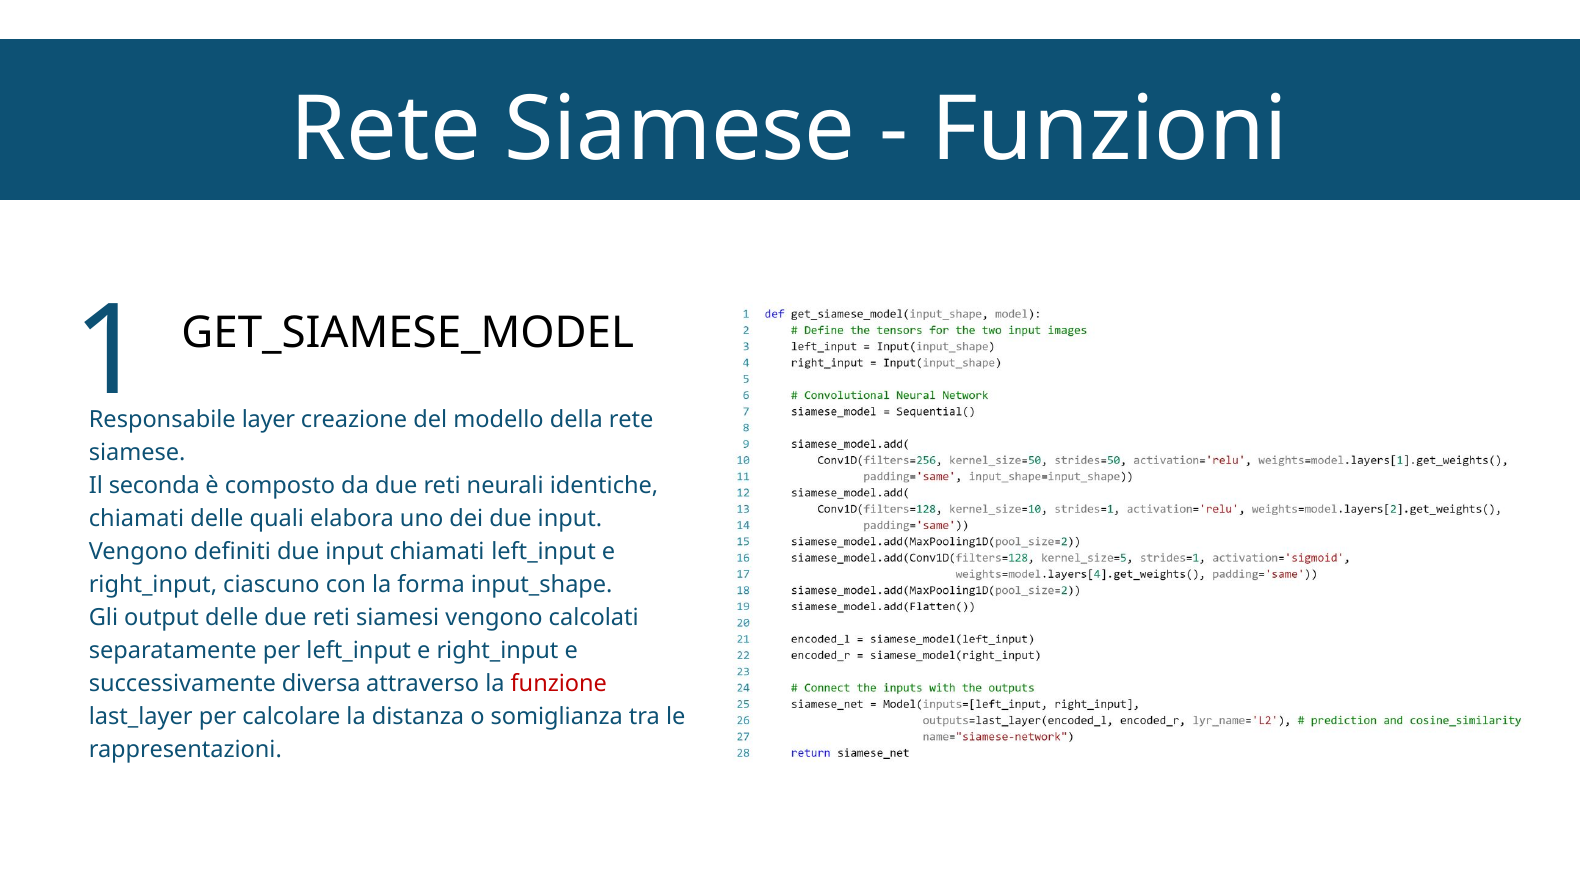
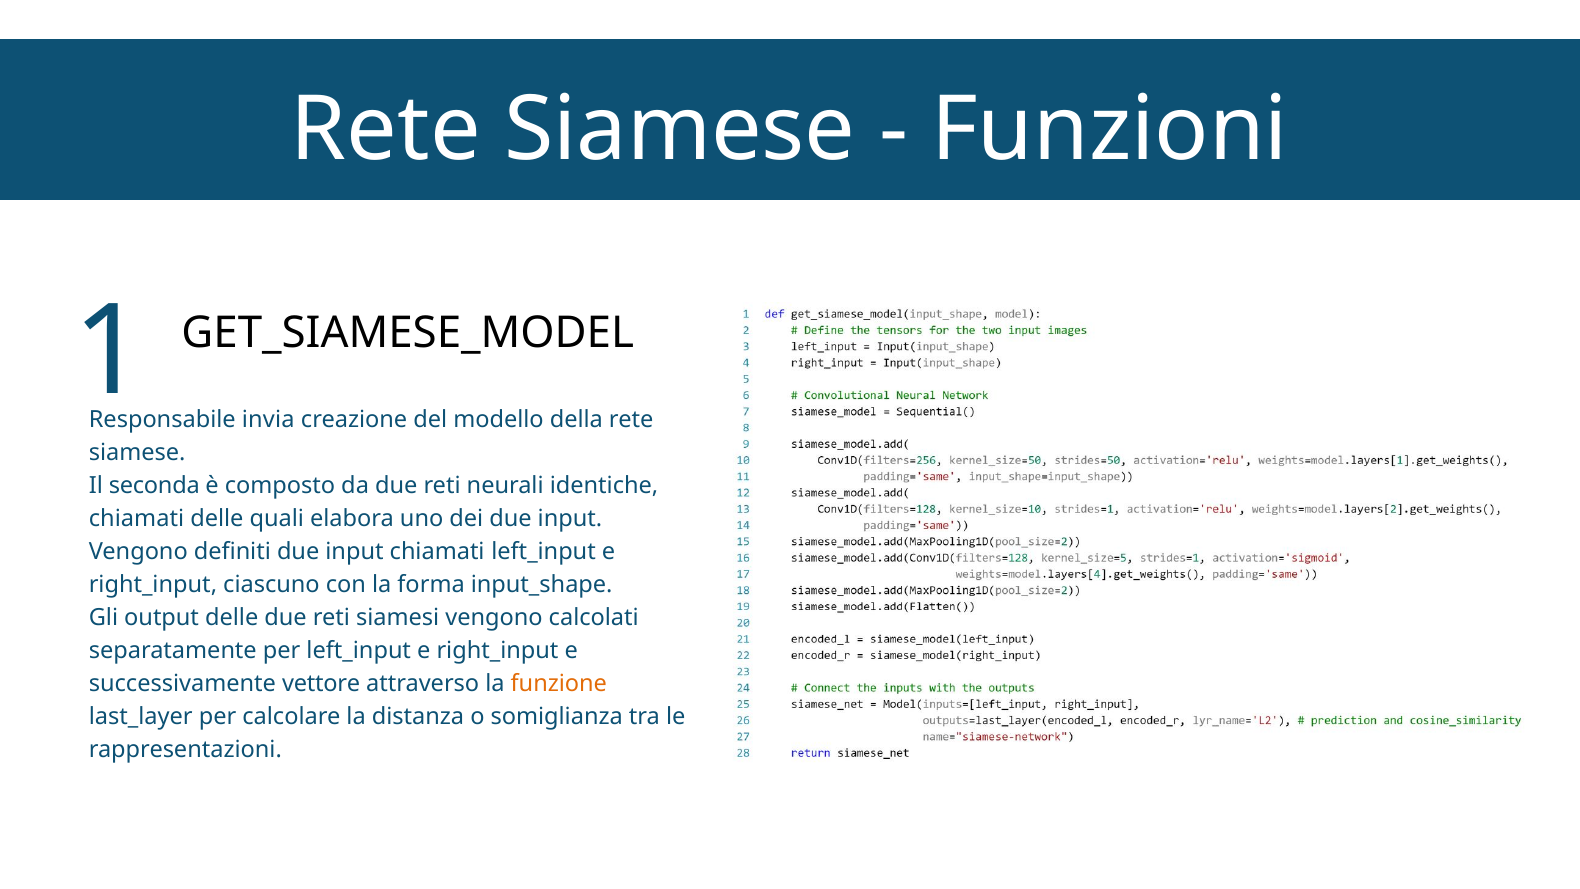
layer: layer -> invia (268, 419)
diversa: diversa -> vettore (321, 683)
funzione colour: red -> orange (559, 683)
